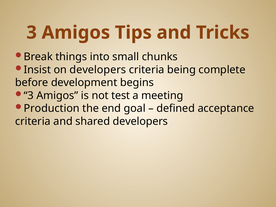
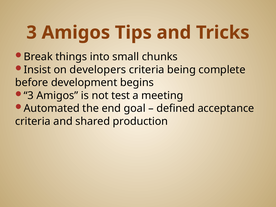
Production: Production -> Automated (52, 108)
shared developers: developers -> production (140, 121)
